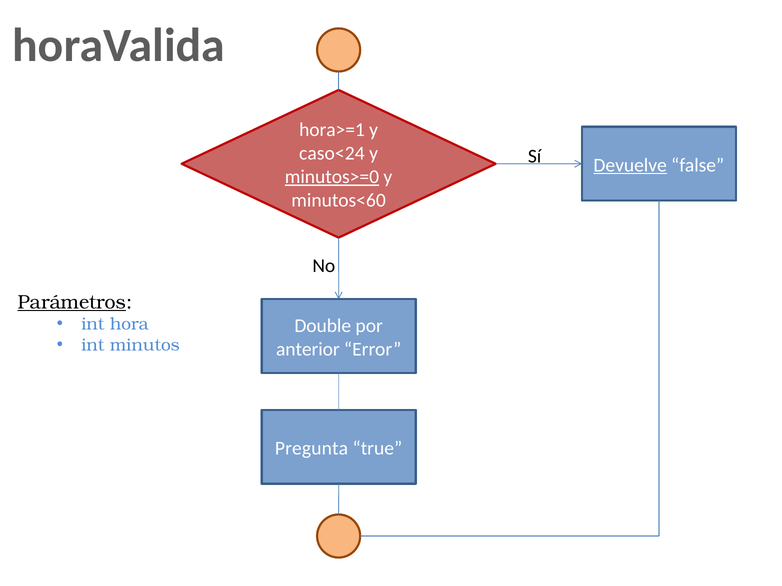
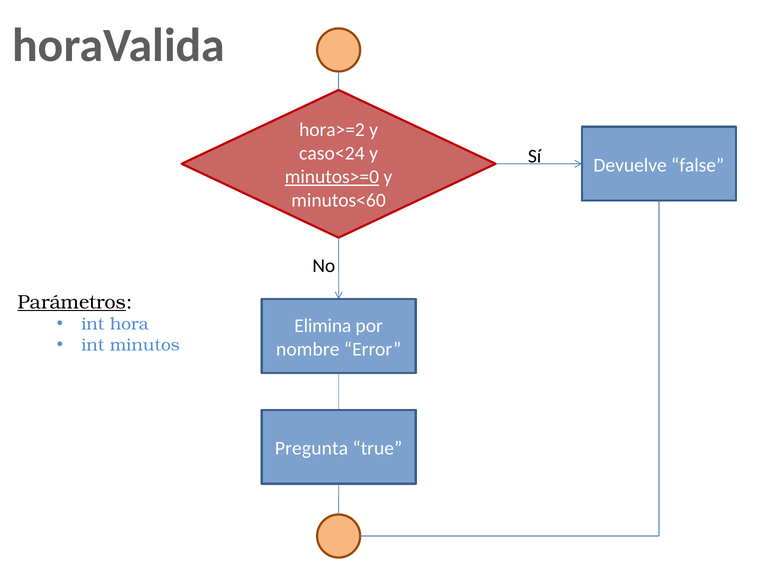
hora>=1: hora>=1 -> hora>=2 (332, 130)
Devuelve underline: present -> none (630, 165)
Double: Double -> Elimina (323, 326)
anterior: anterior -> nombre (308, 349)
